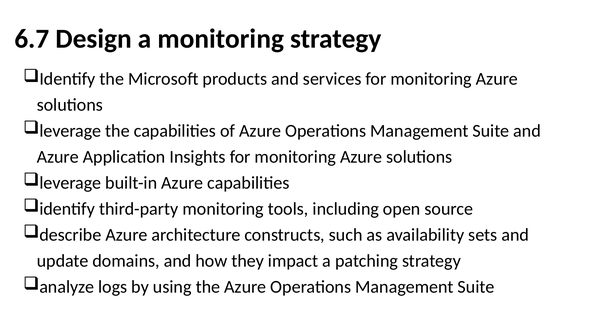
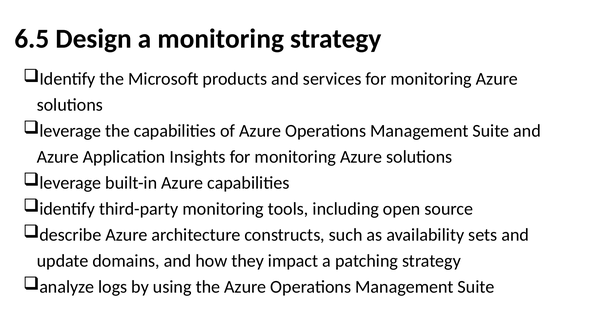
6.7: 6.7 -> 6.5 (32, 39)
